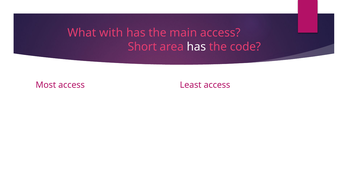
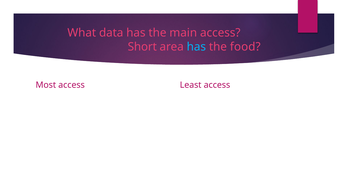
with: with -> data (111, 33)
has colour: white -> light blue (196, 47)
code: code -> food (245, 47)
